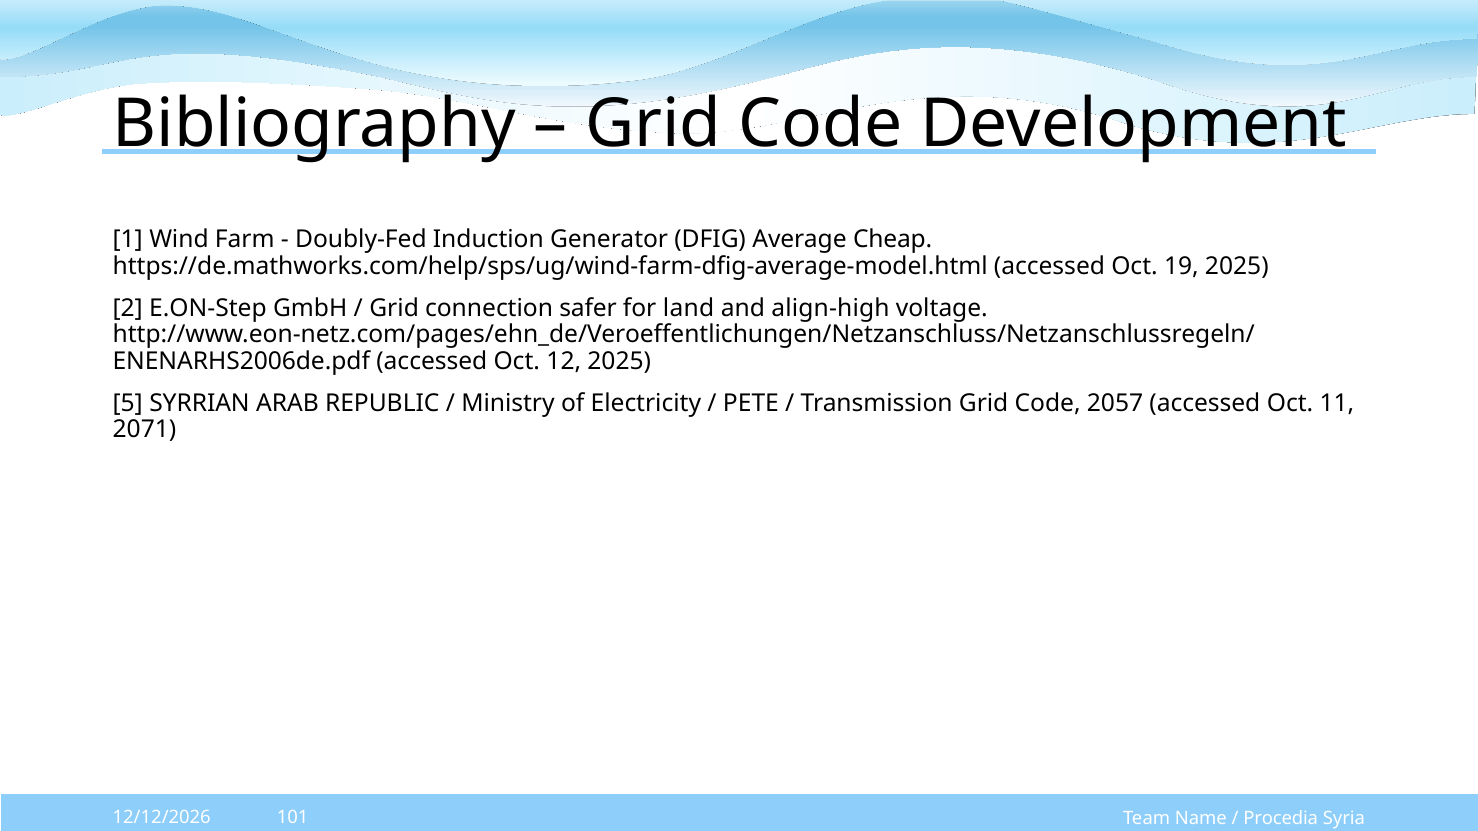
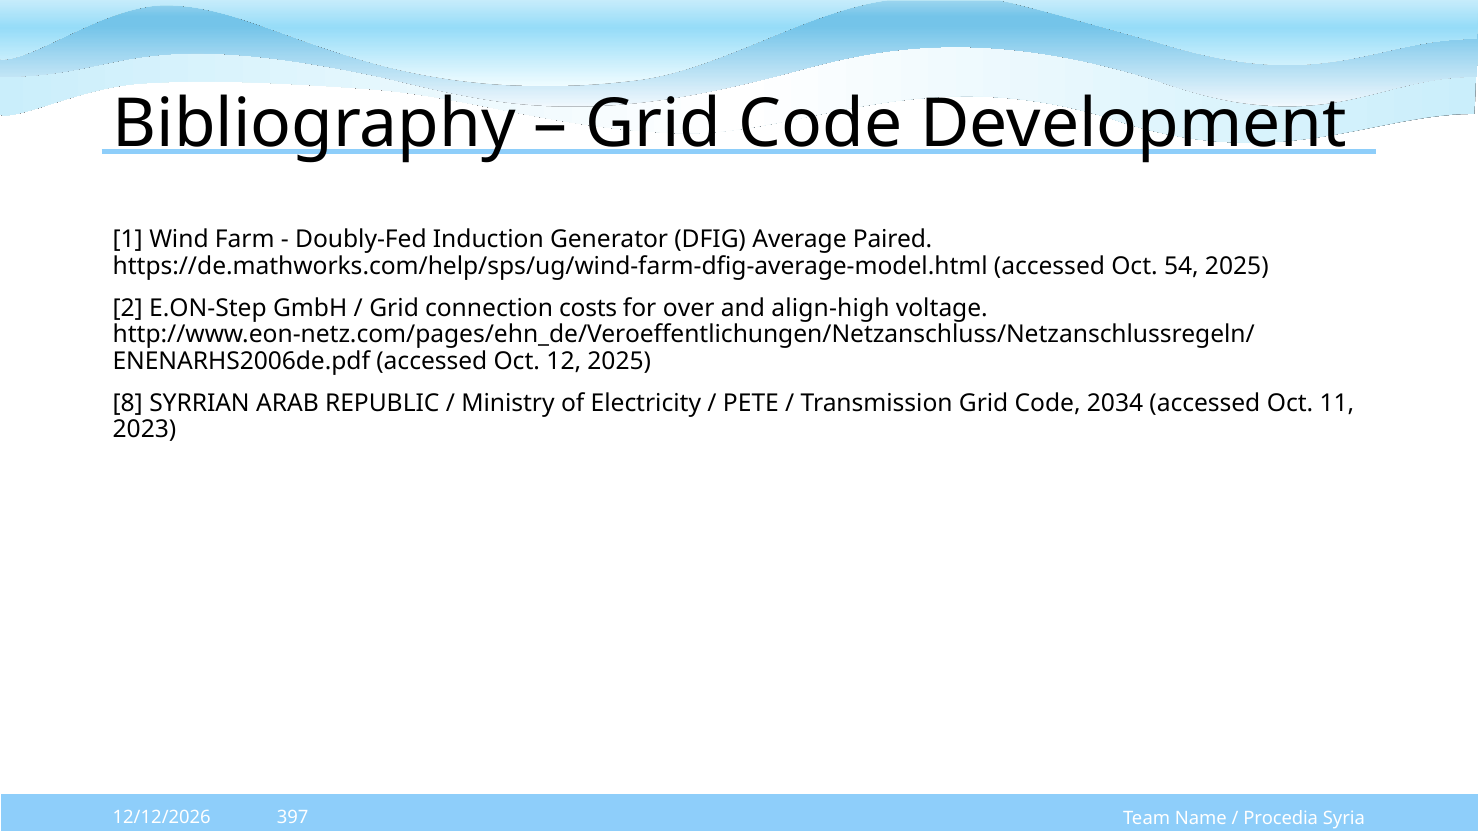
Cheap: Cheap -> Paired (893, 240)
19: 19 -> 54 (1181, 267)
safer: safer -> costs (588, 308)
land: land -> over (689, 308)
5: 5 -> 8 (128, 403)
2057: 2057 -> 2034 (1115, 403)
2071: 2071 -> 2023 (144, 430)
101: 101 -> 397 (293, 818)
